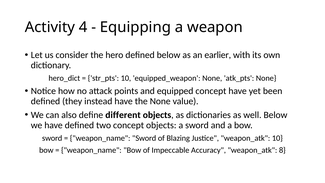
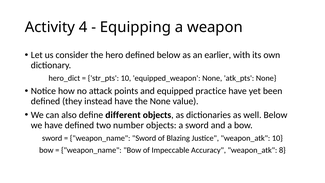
equipped concept: concept -> practice (211, 91)
two concept: concept -> number (129, 125)
